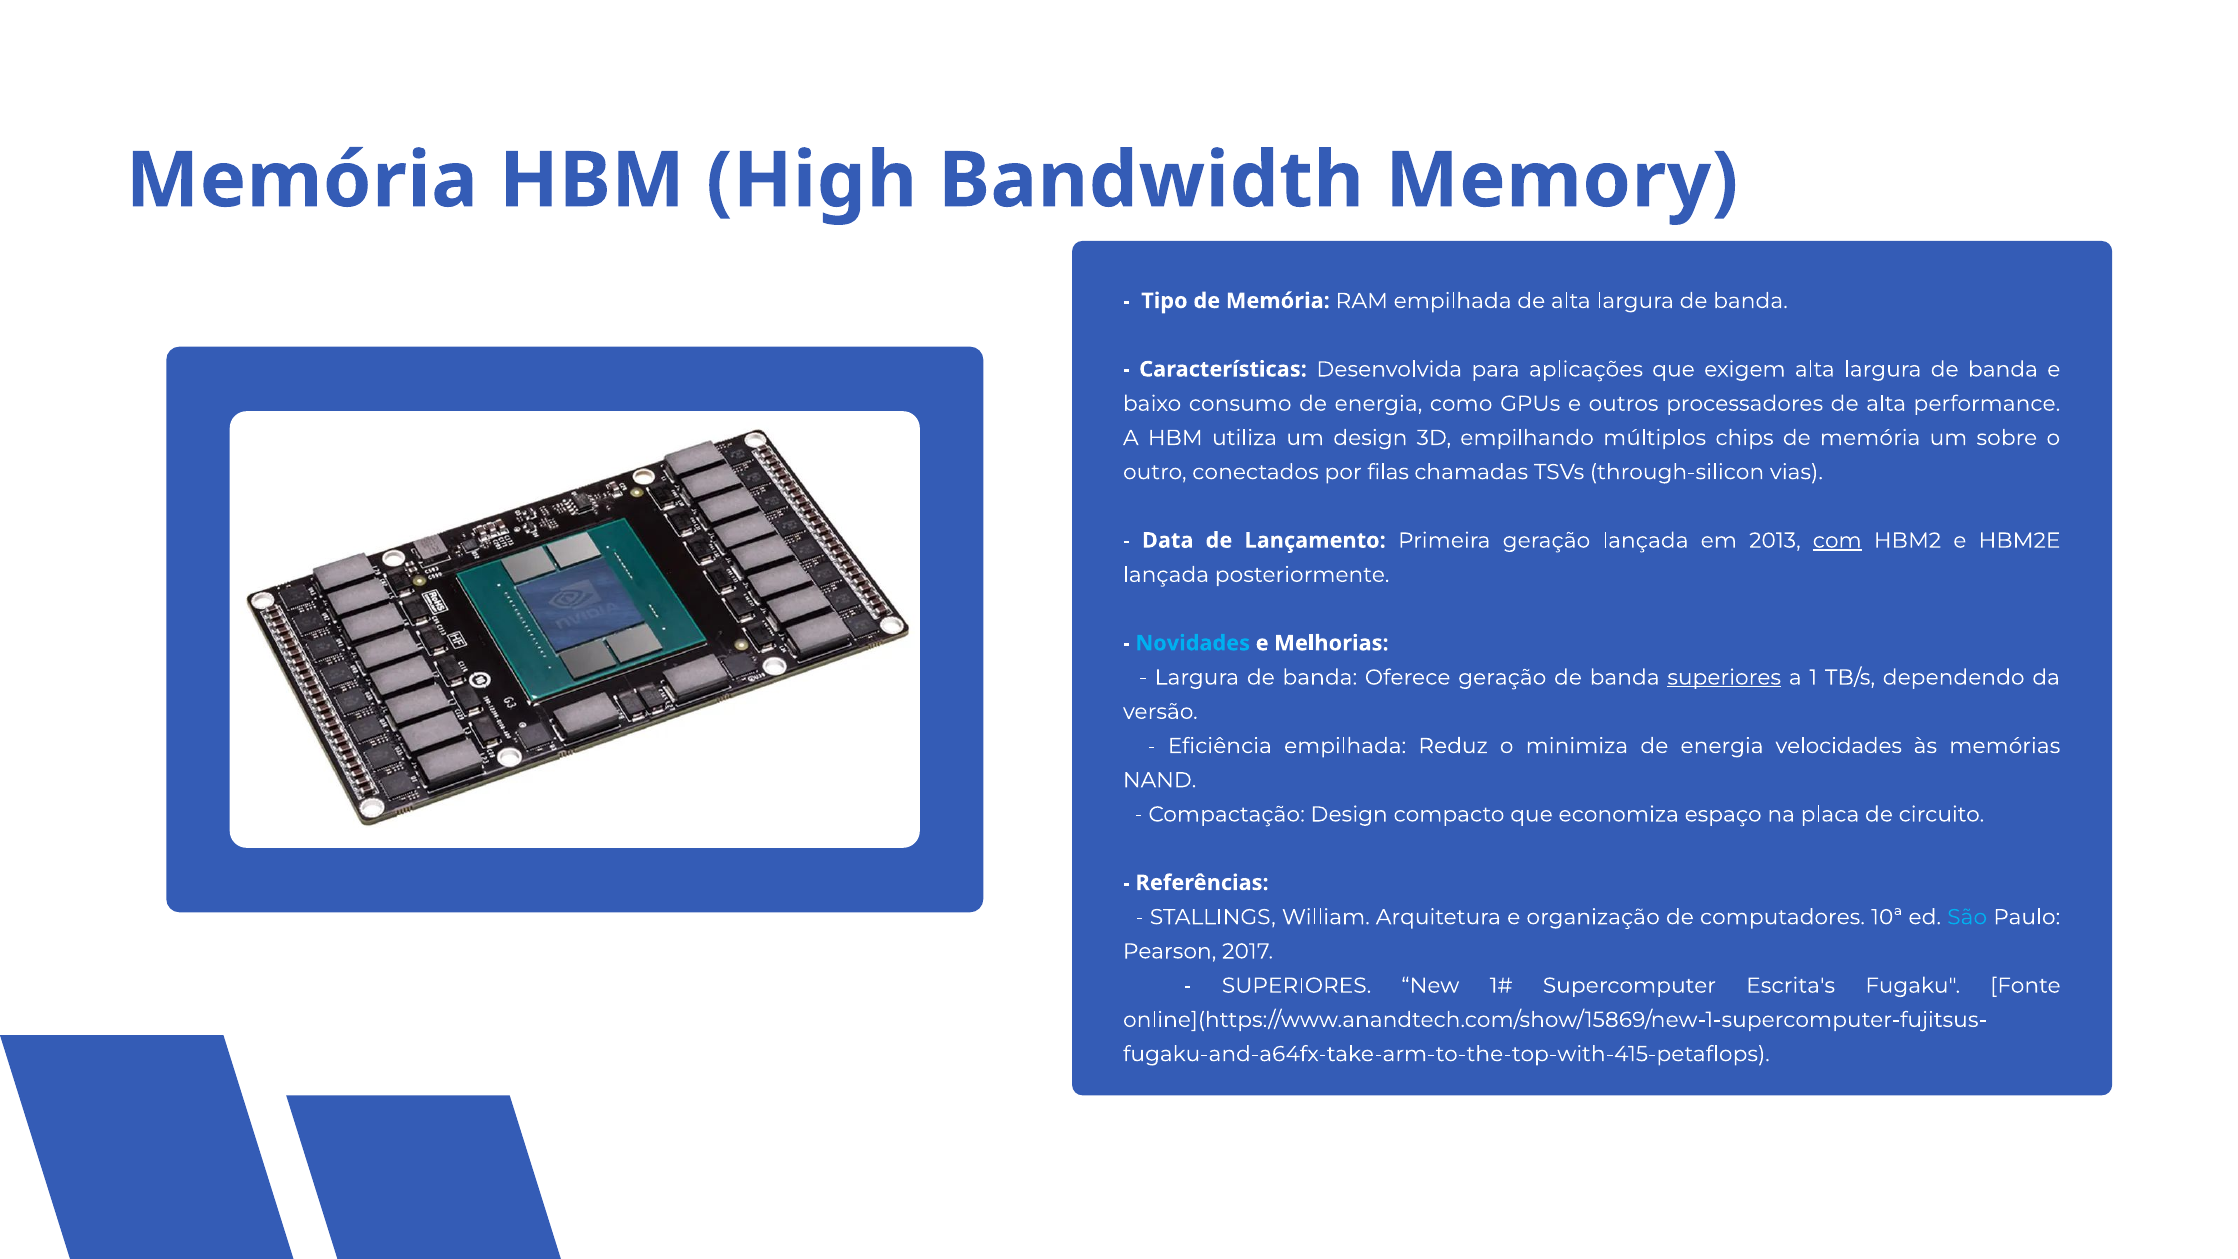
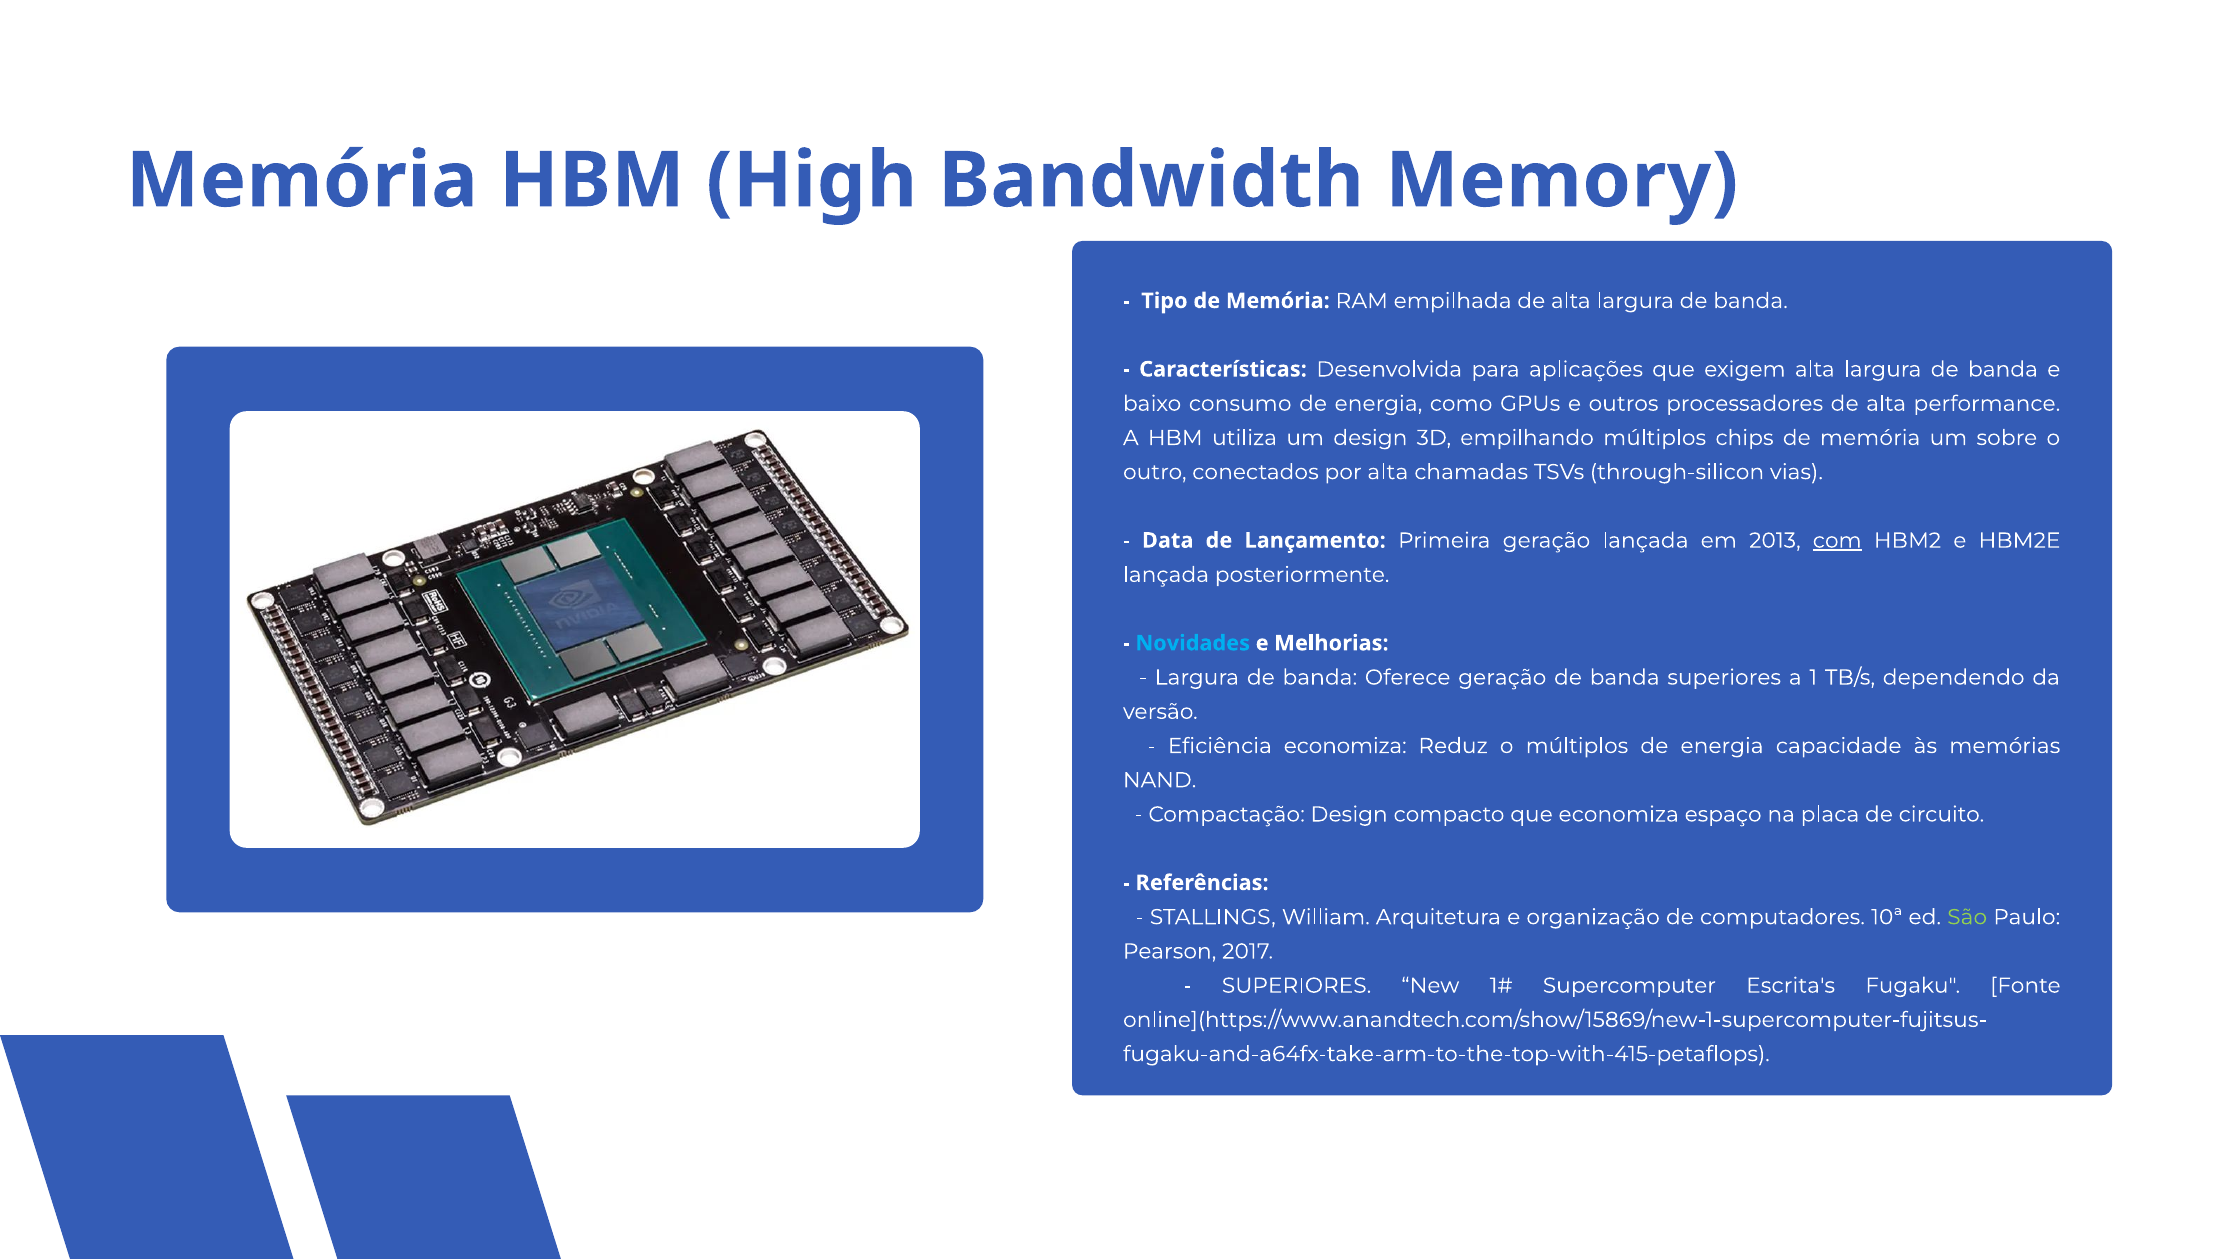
por filas: filas -> alta (1388, 472)
superiores underline: present -> none (1724, 677)
Eficiência empilhada: empilhada -> economiza (1345, 746)
o minimiza: minimiza -> múltiplos (1577, 746)
velocidades: velocidades -> capacidade (1839, 746)
São colour: light blue -> light green (1967, 917)
